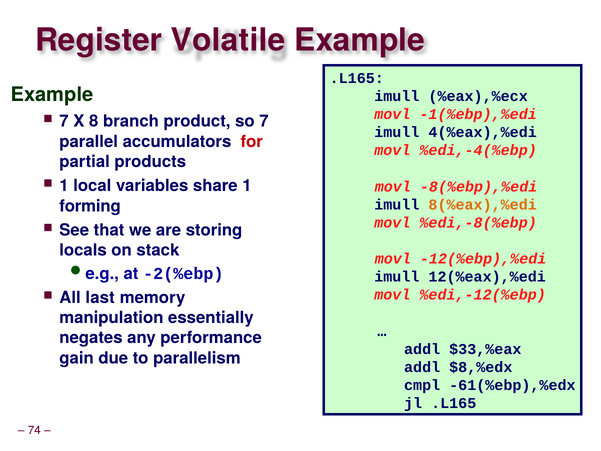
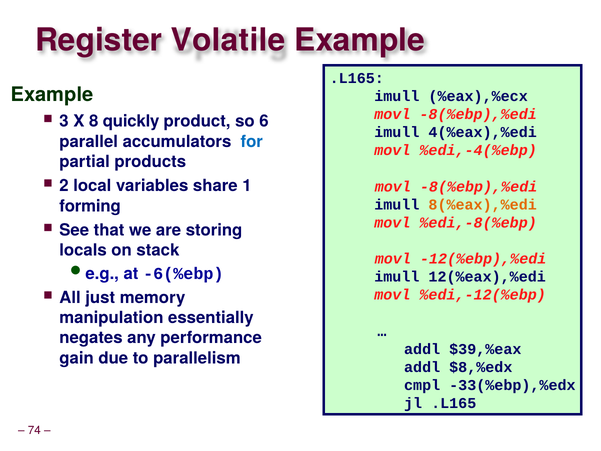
-1(%ebp),%edi: -1(%ebp),%edi -> -8(%ebp),%edi (478, 114)
7: 7 -> 3 (64, 121)
branch: branch -> quickly (131, 121)
so 7: 7 -> 6 (264, 121)
for colour: red -> blue (252, 141)
1: 1 -> 2 (64, 186)
-2(%ebp: -2(%ebp -> -6(%ebp (183, 273)
last: last -> just (100, 297)
$33,%eax: $33,%eax -> $39,%eax (485, 349)
-61(%ebp),%edx: -61(%ebp),%edx -> -33(%ebp),%edx (512, 385)
